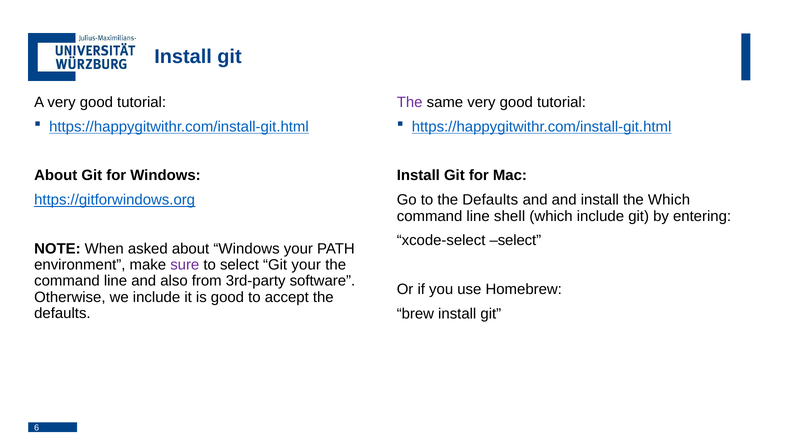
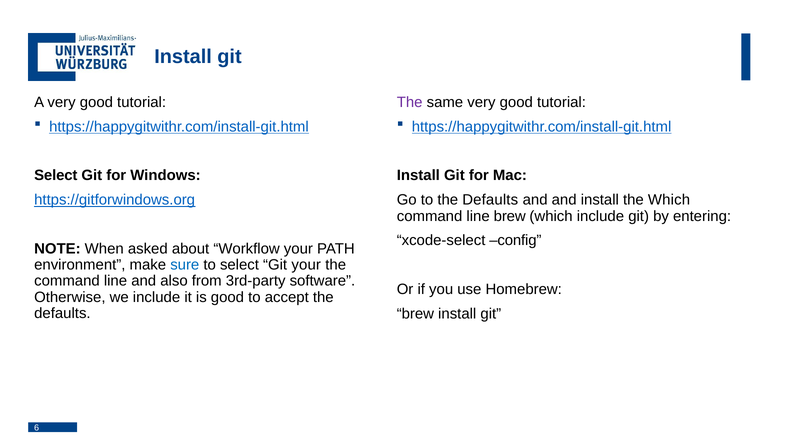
About: About -> Select (56, 176)
line shell: shell -> brew (510, 216)
xcode-select select: select -> config (515, 241)
about Windows: Windows -> Workflow (247, 249)
sure colour: purple -> blue (185, 265)
